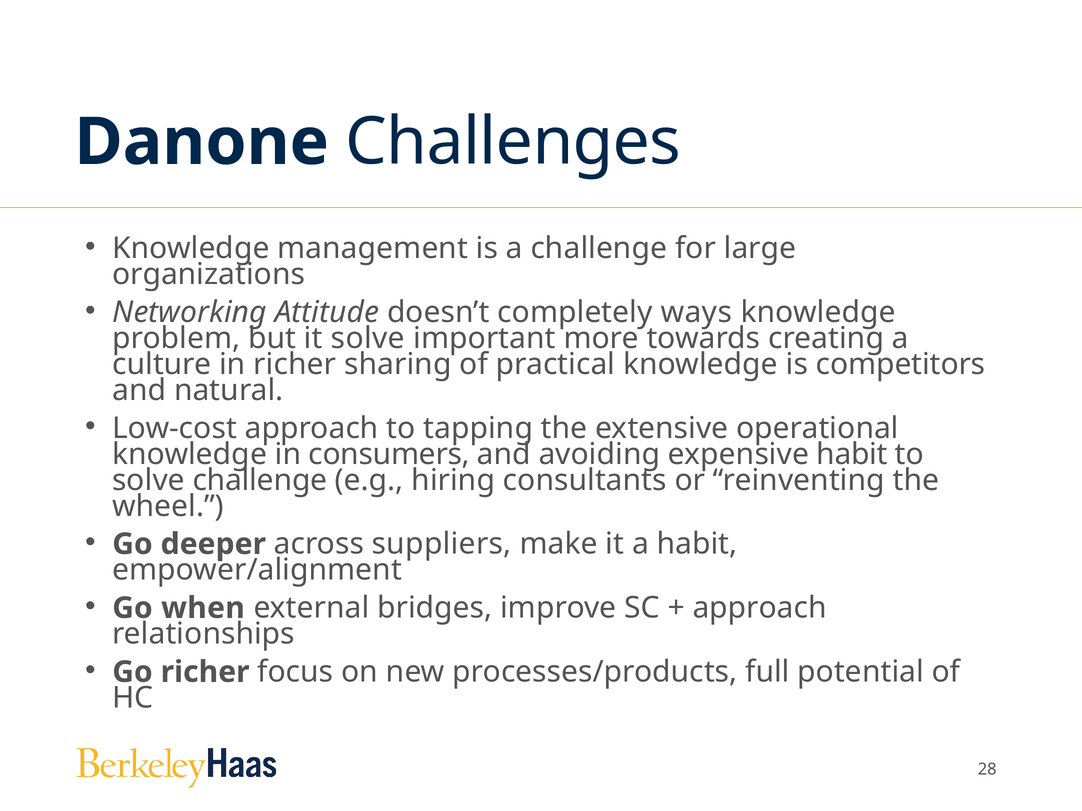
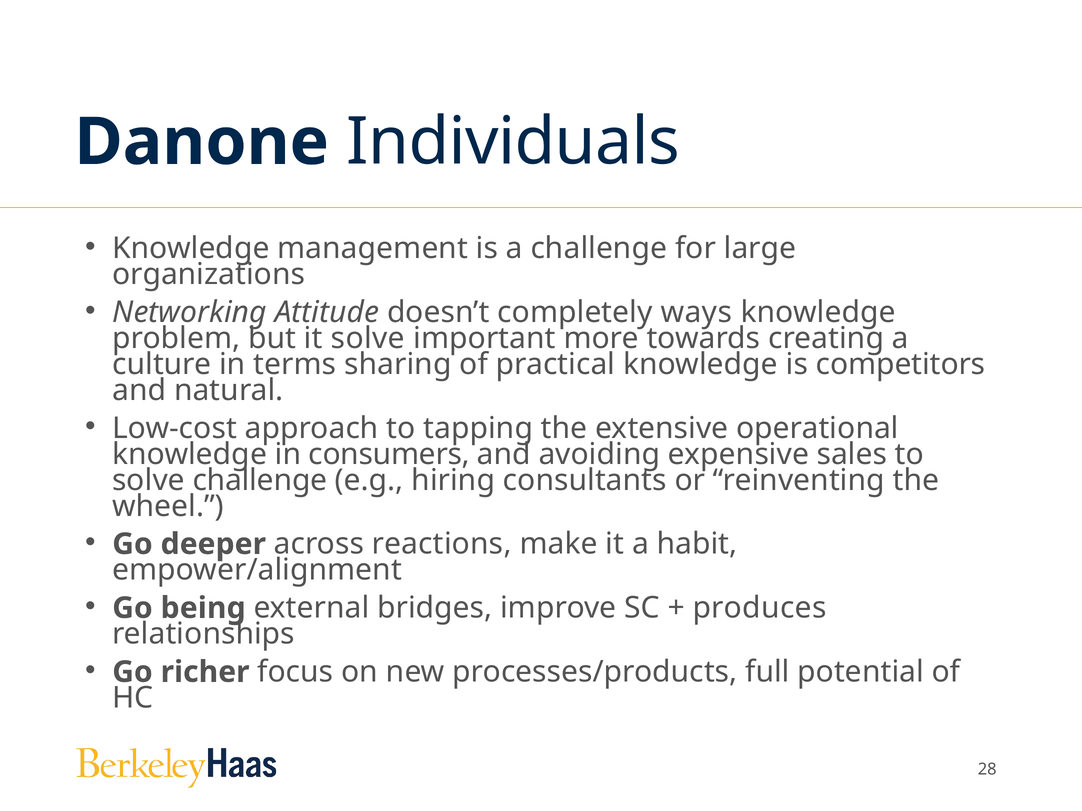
Challenges: Challenges -> Individuals (513, 142)
in richer: richer -> terms (295, 364)
expensive habit: habit -> sales (852, 454)
suppliers: suppliers -> reactions (442, 544)
when: when -> being (203, 608)
approach: approach -> produces (759, 608)
